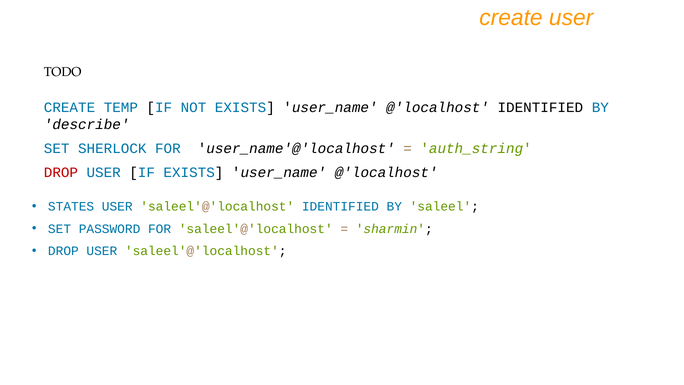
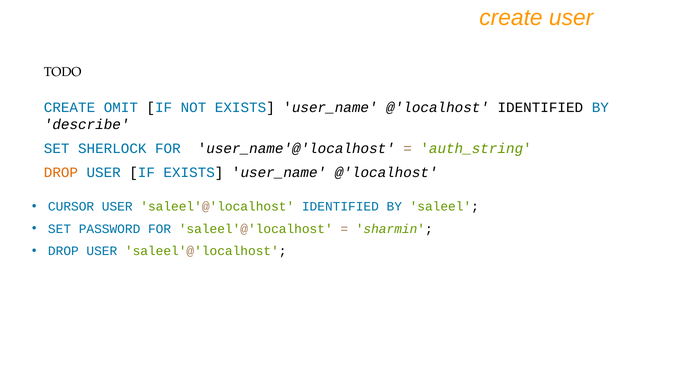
TEMP: TEMP -> OMIT (121, 107)
DROP colour: red -> orange (61, 172)
STATES: STATES -> CURSOR (71, 207)
